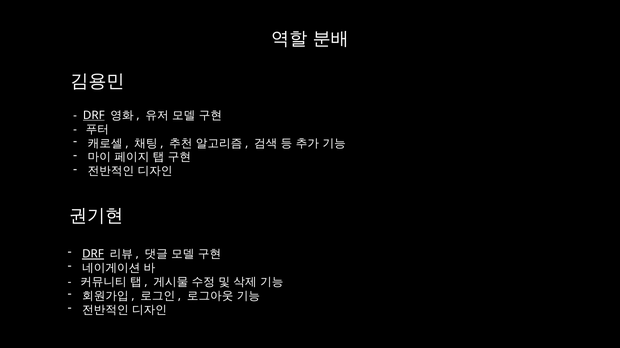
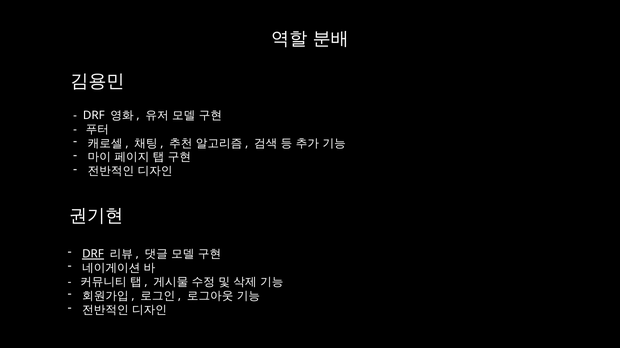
DRF underline: present -> none (94, 116)
